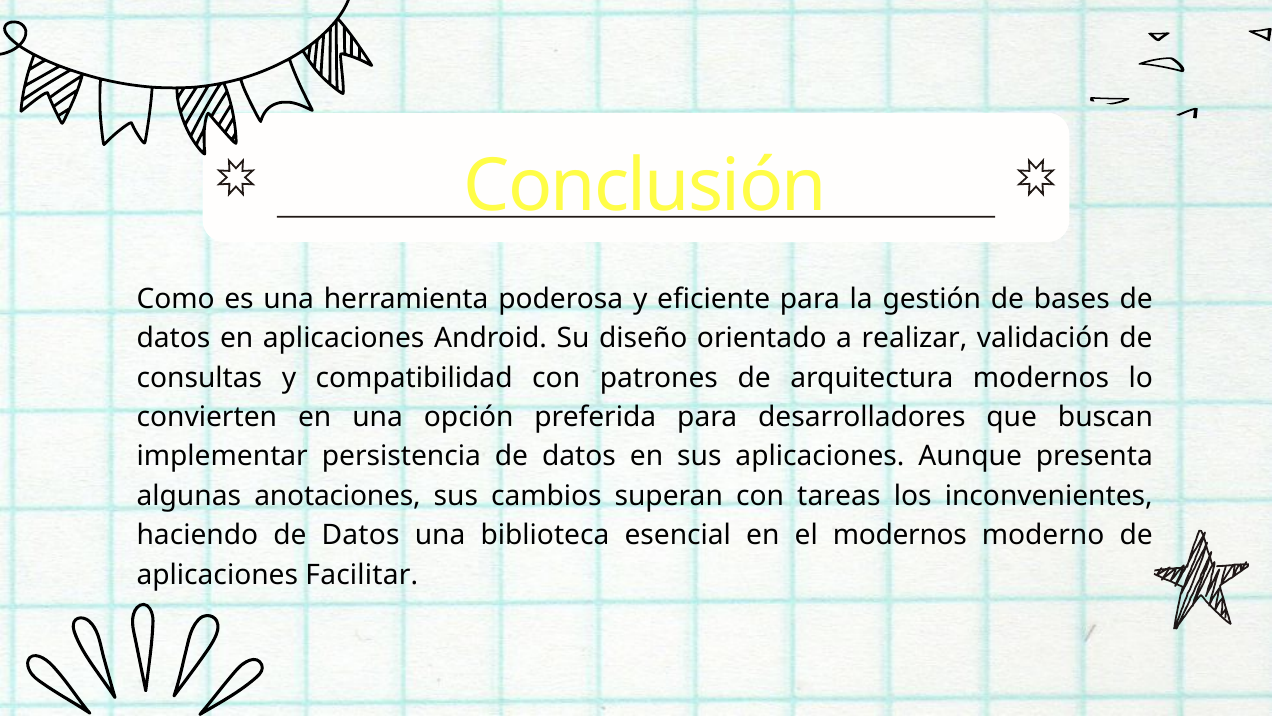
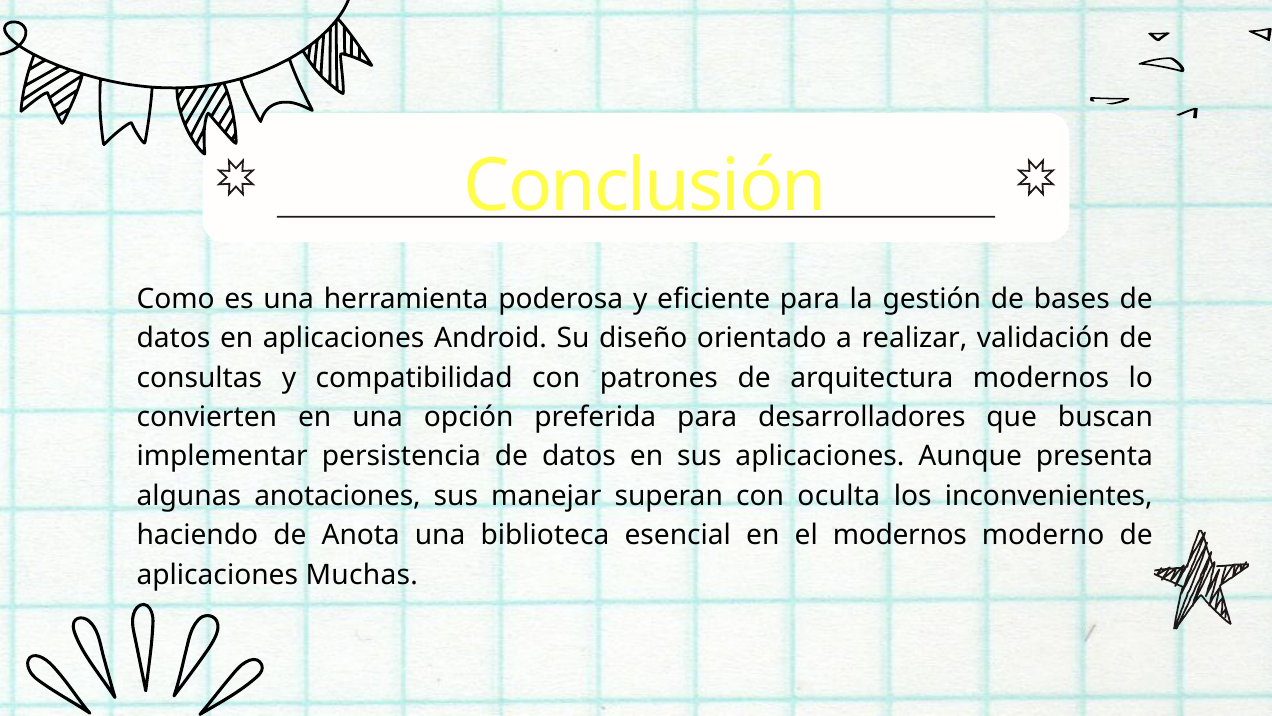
cambios: cambios -> manejar (546, 496)
tareas: tareas -> oculta (839, 496)
haciendo de Datos: Datos -> Anota (361, 535)
Facilitar: Facilitar -> Muchas (362, 574)
